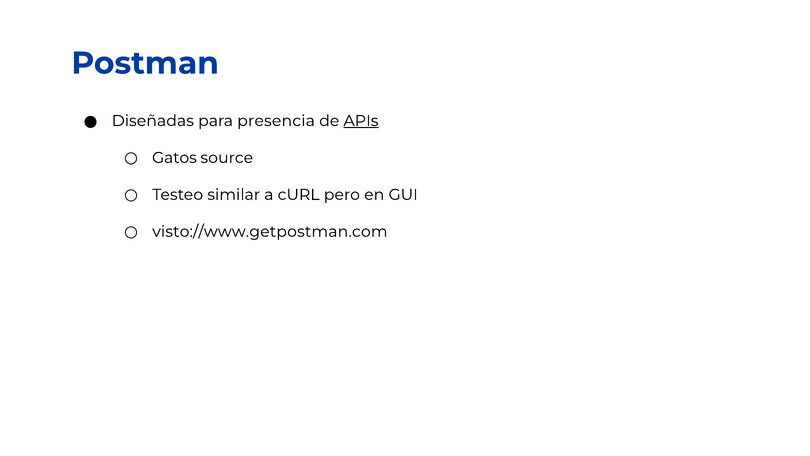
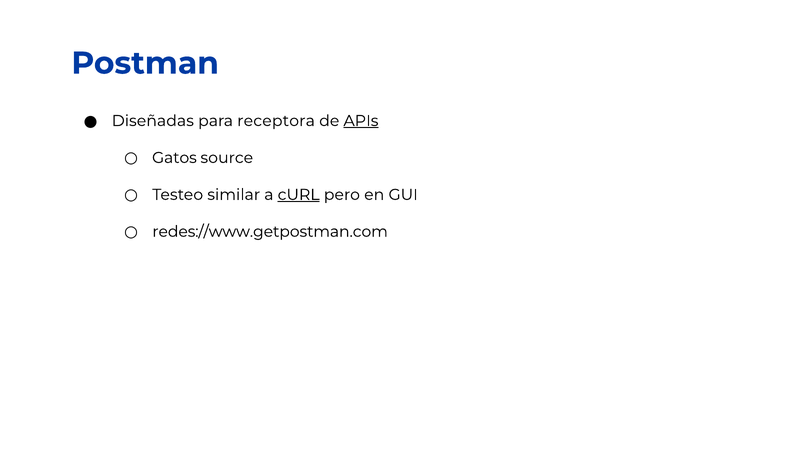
presencia: presencia -> receptora (276, 121)
cURL underline: none -> present (299, 195)
visto://www.getpostman.com: visto://www.getpostman.com -> redes://www.getpostman.com (270, 231)
